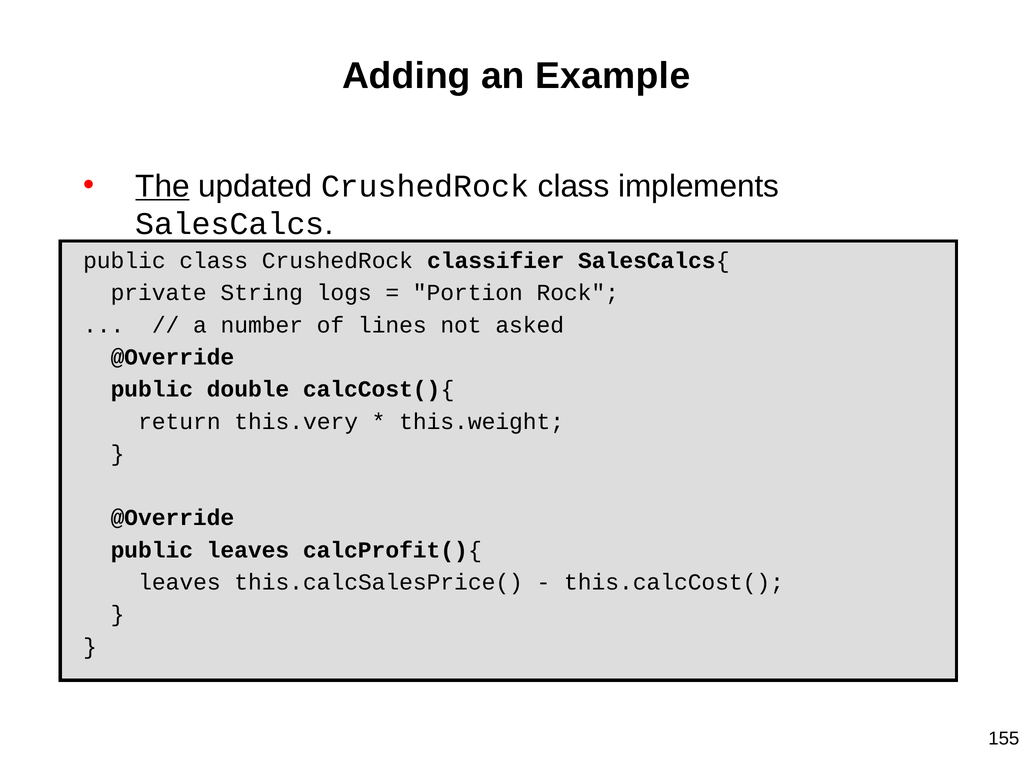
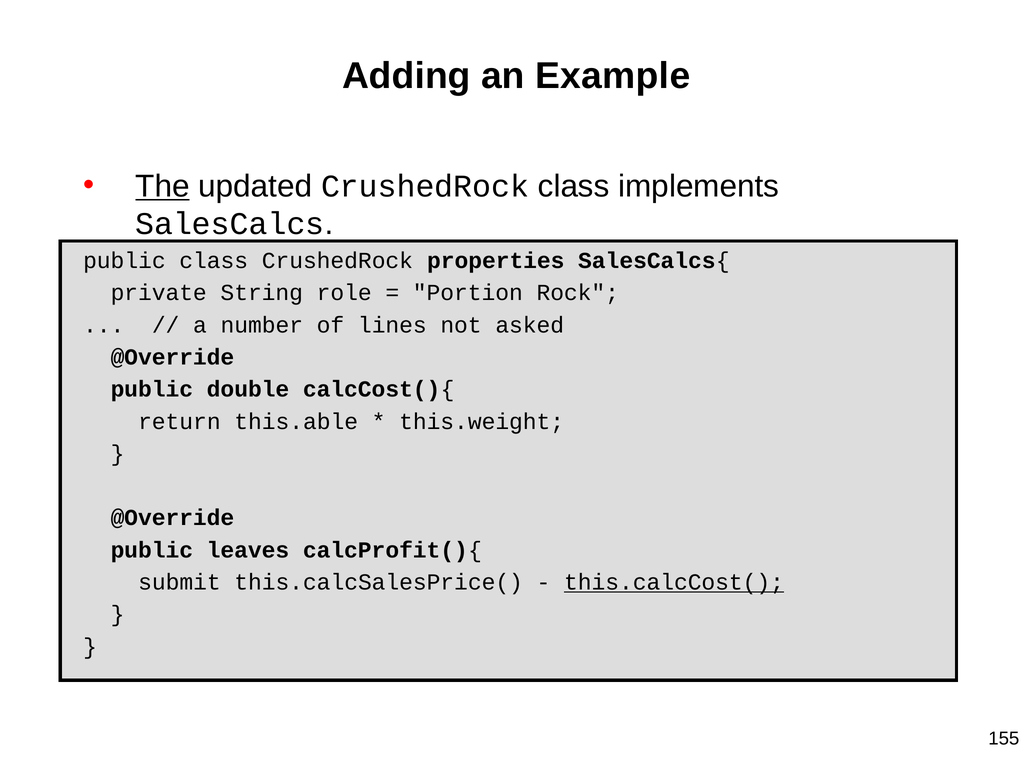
classifier: classifier -> properties (496, 261)
logs: logs -> role (344, 293)
this.very: this.very -> this.able (296, 422)
leaves: leaves -> submit (179, 583)
this.calcCost( underline: none -> present (674, 583)
